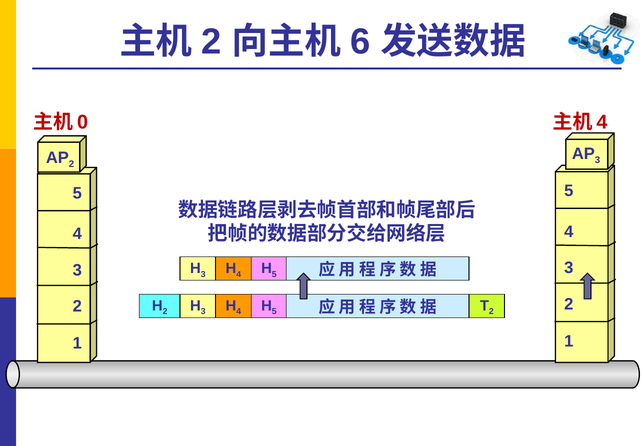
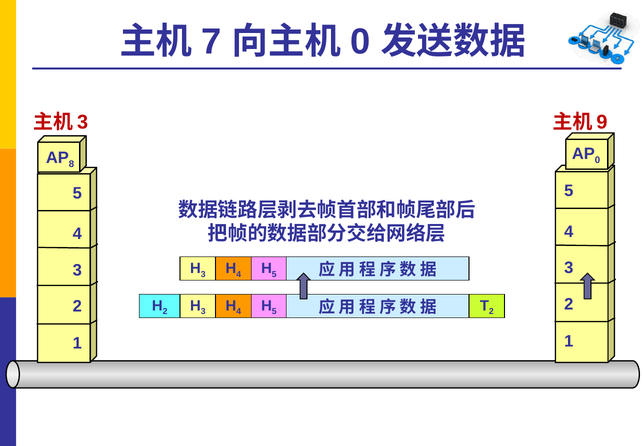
2: 2 -> 7 (212, 42)
6: 6 -> 0 (360, 42)
0: 0 -> 3 (83, 122)
4: 4 -> 9 (602, 122)
3: 3 -> 0 (597, 160)
2: 2 -> 8 (71, 164)
